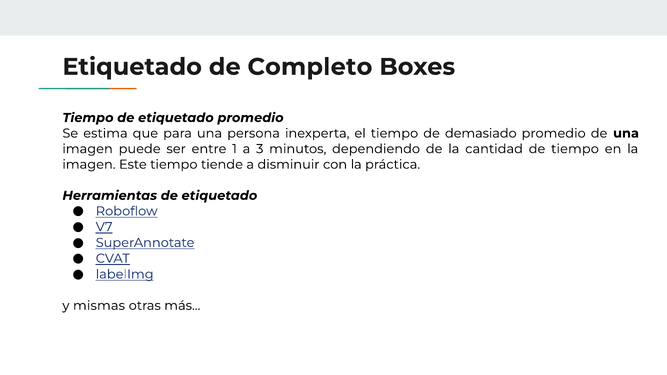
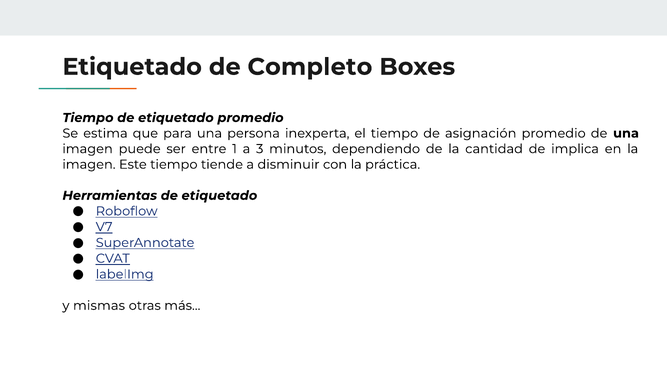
demasiado: demasiado -> asignación (481, 133)
de tiempo: tiempo -> implica (575, 149)
